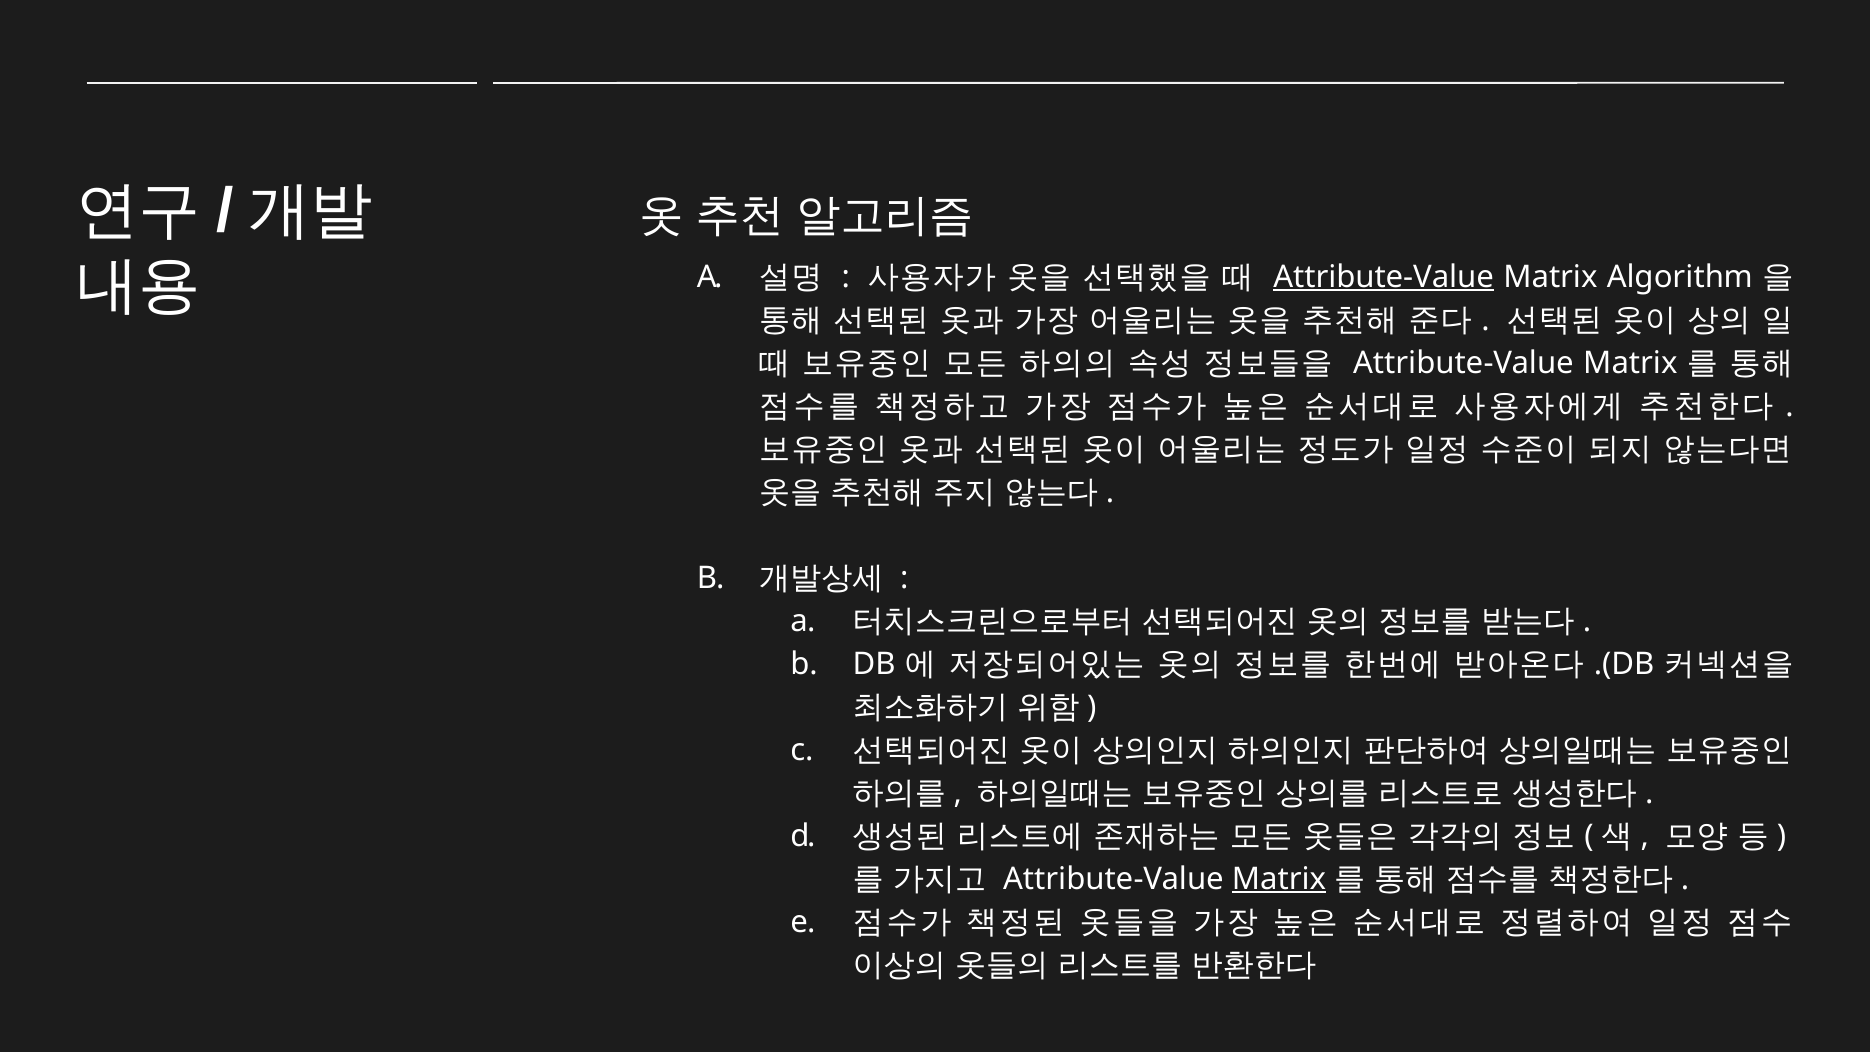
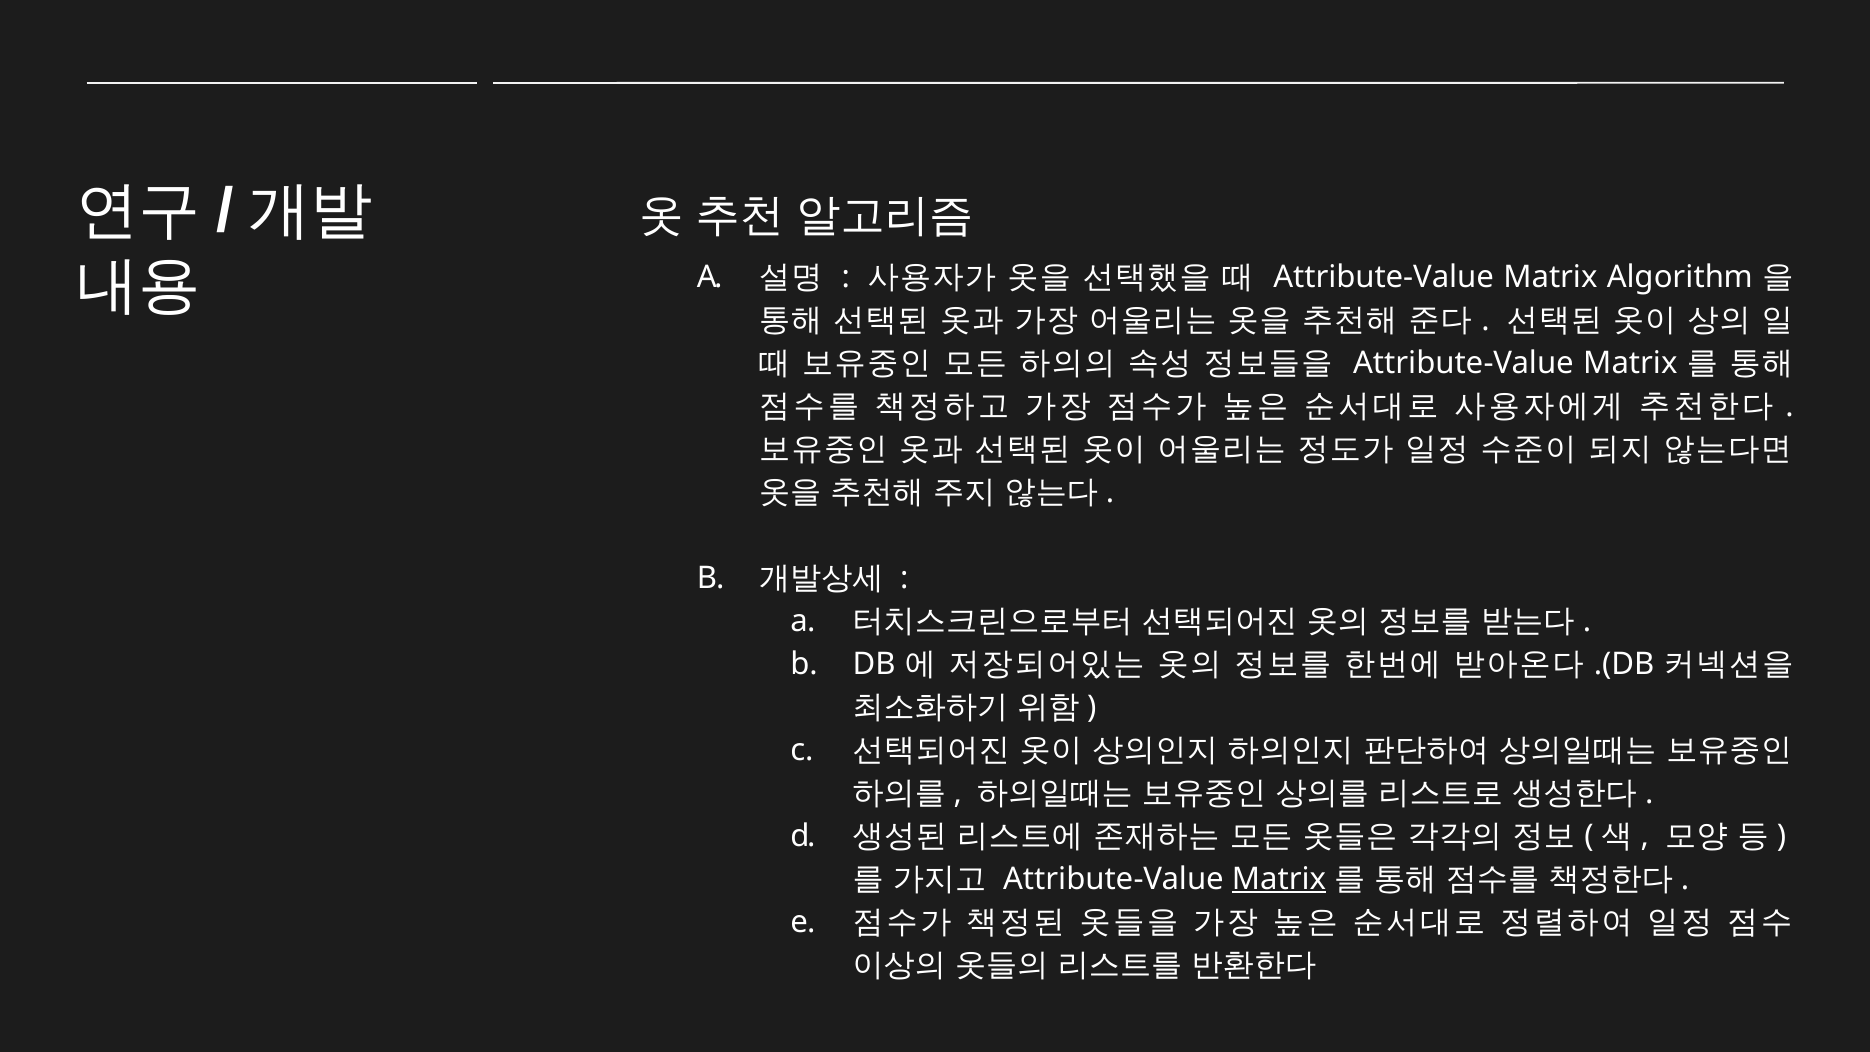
Attribute-Value underline: present -> none (1384, 277)
